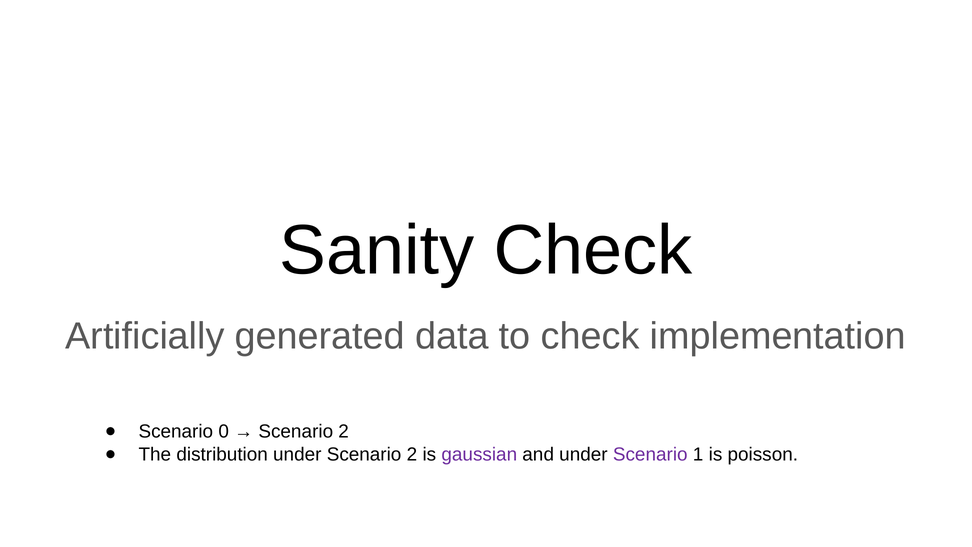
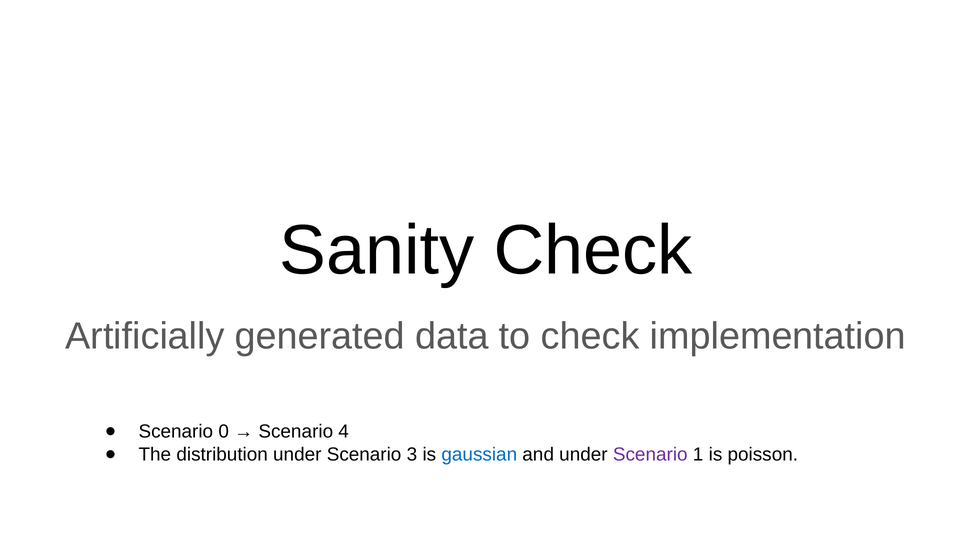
2: 2 -> 4 (344, 431)
under Scenario 2: 2 -> 3 (412, 454)
gaussian colour: purple -> blue (479, 454)
